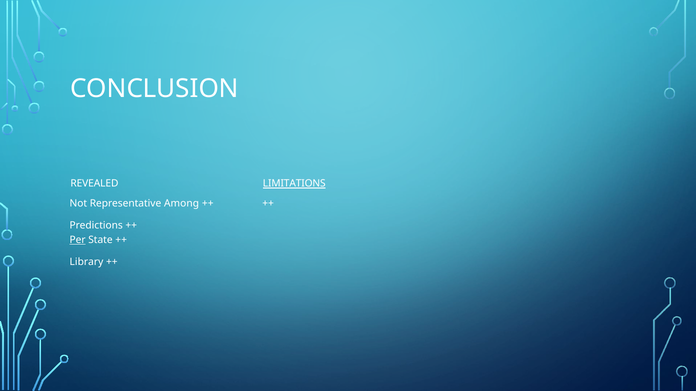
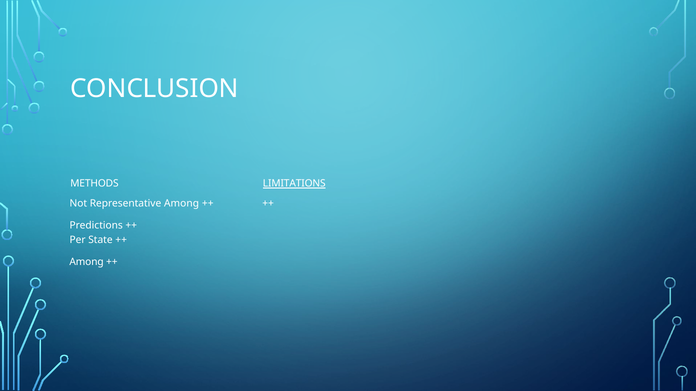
REVEALED: REVEALED -> METHODS (94, 184)
Per underline: present -> none (78, 240)
Library: Library -> Among (87, 262)
